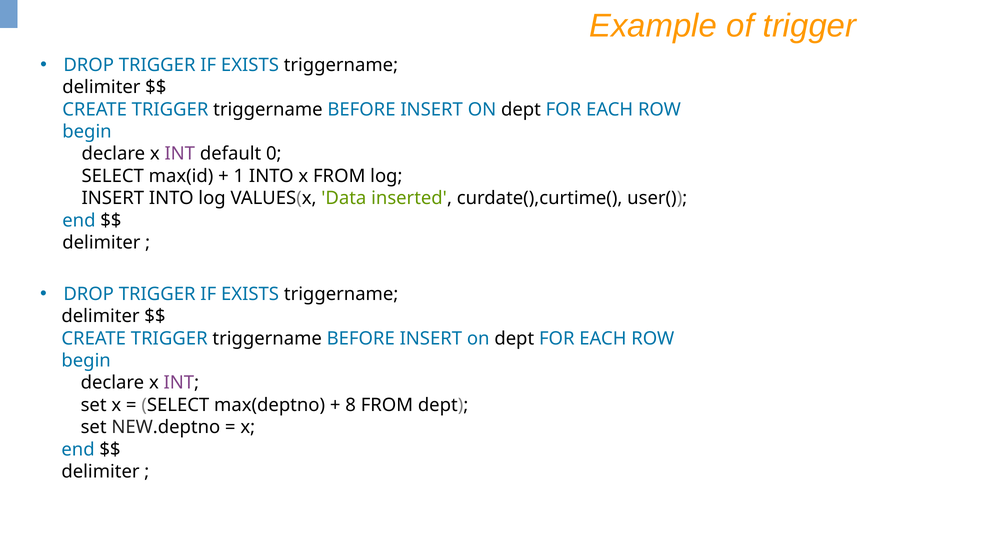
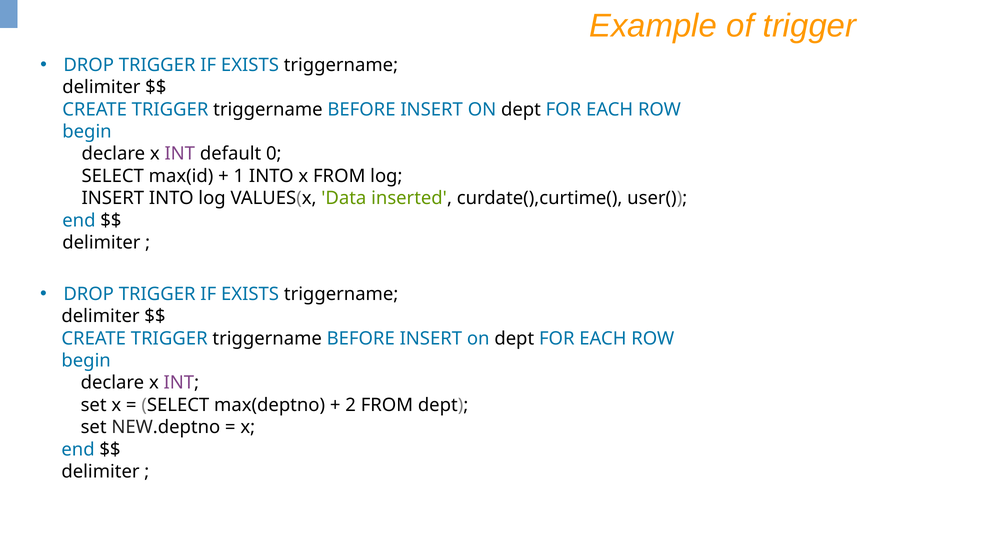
8: 8 -> 2 (351, 405)
